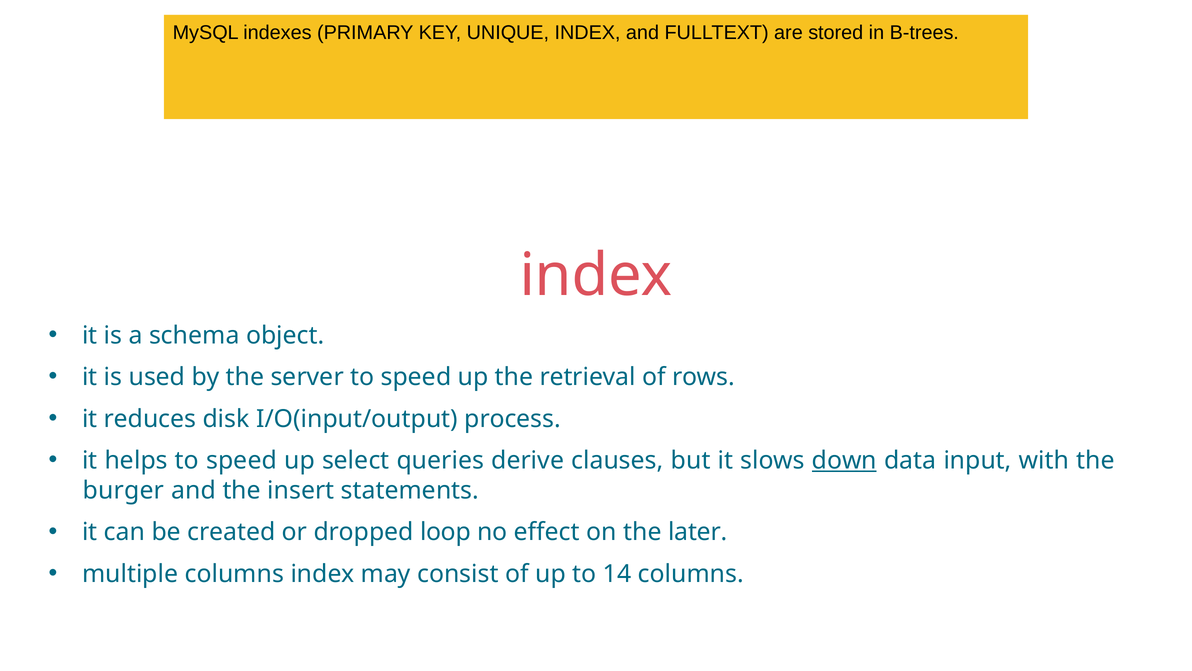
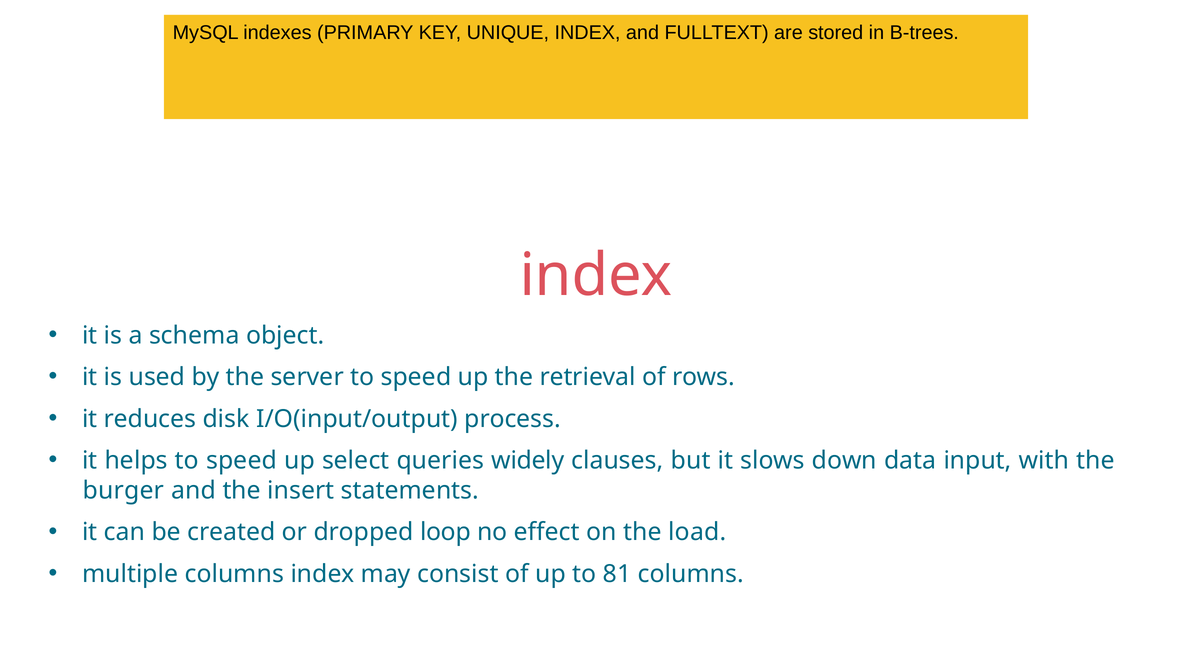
derive: derive -> widely (528, 460)
down underline: present -> none (844, 460)
later: later -> load (697, 532)
14: 14 -> 81 (617, 574)
